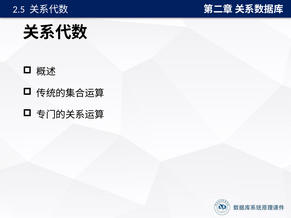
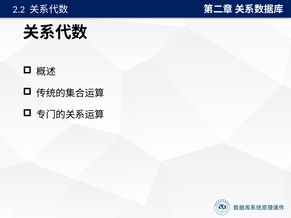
2.5: 2.5 -> 2.2 (19, 9)
